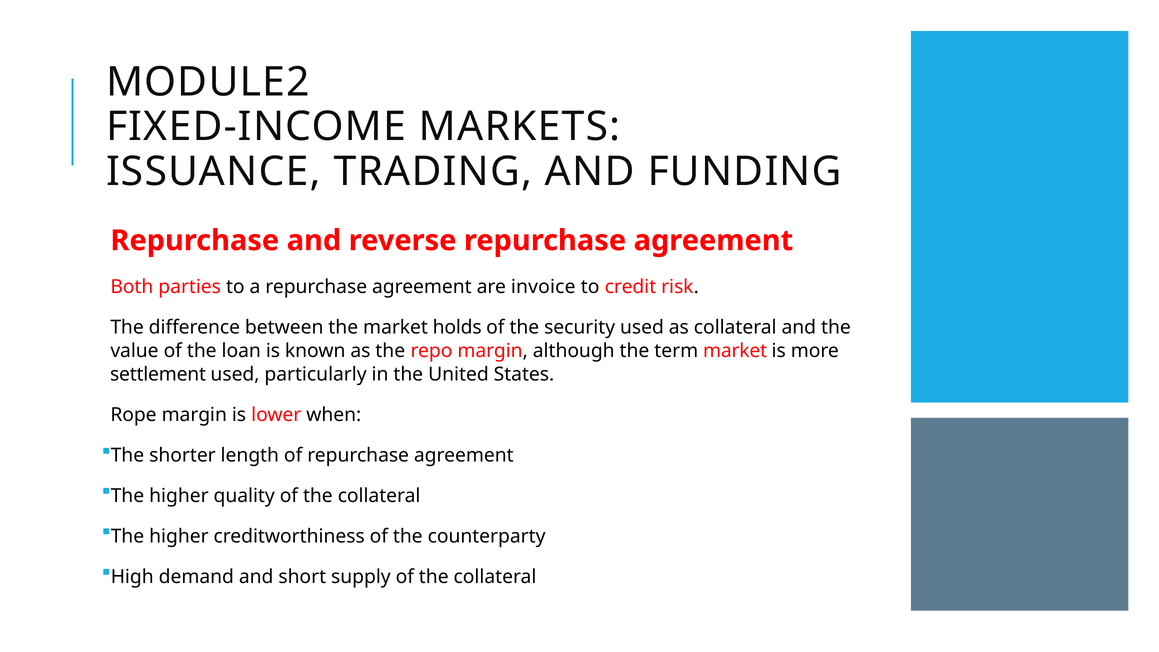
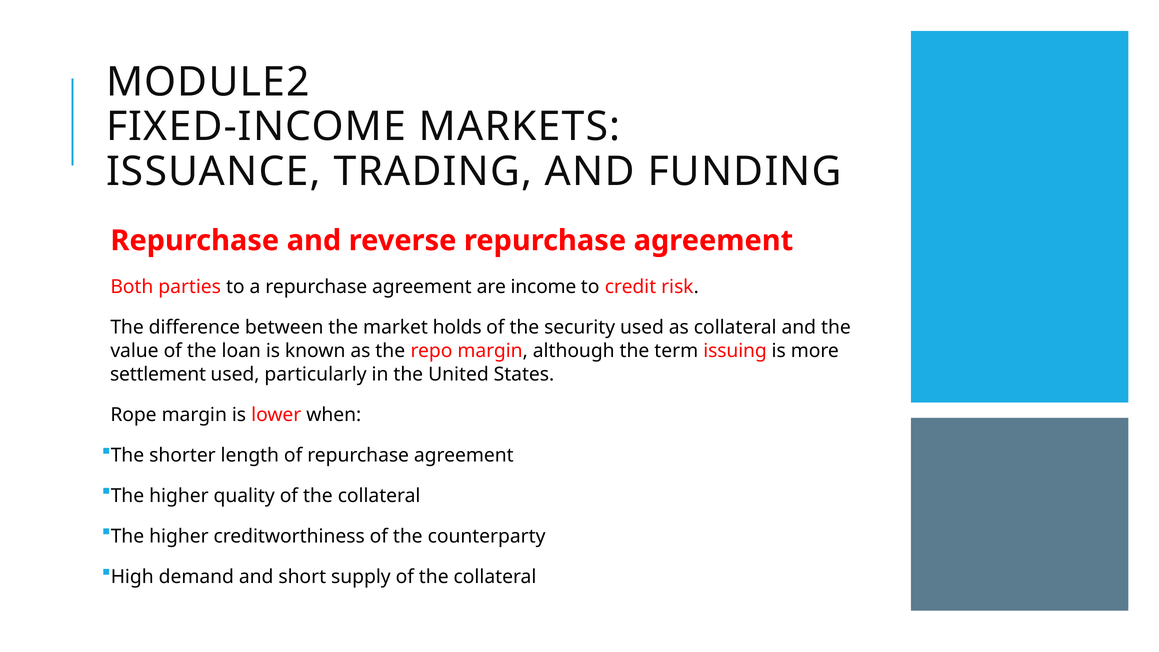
invoice: invoice -> income (543, 287)
term market: market -> issuing (735, 351)
